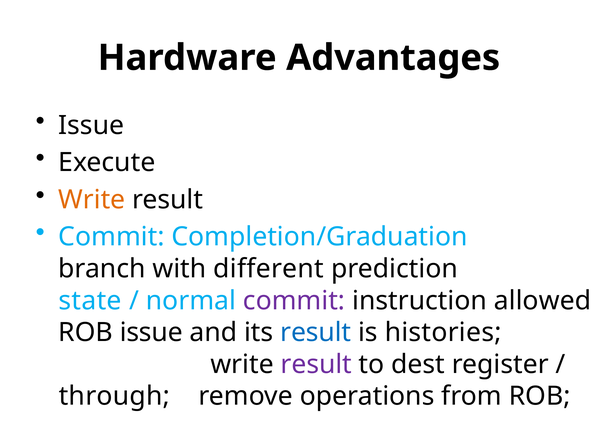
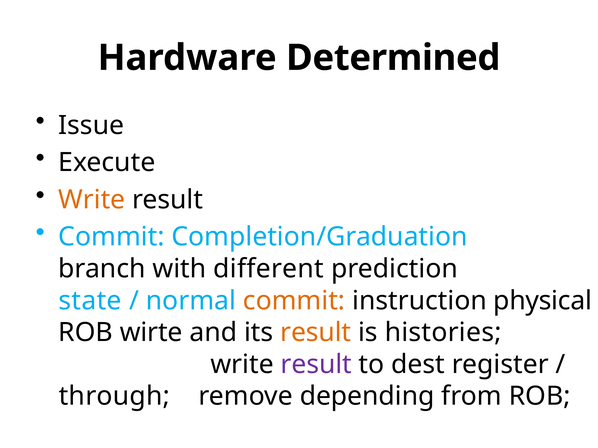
Advantages: Advantages -> Determined (393, 58)
commit colour: purple -> orange (294, 301)
allowed: allowed -> physical (543, 301)
ROB issue: issue -> wirte (151, 333)
result colour: blue -> orange (316, 333)
operations: operations -> depending (367, 397)
